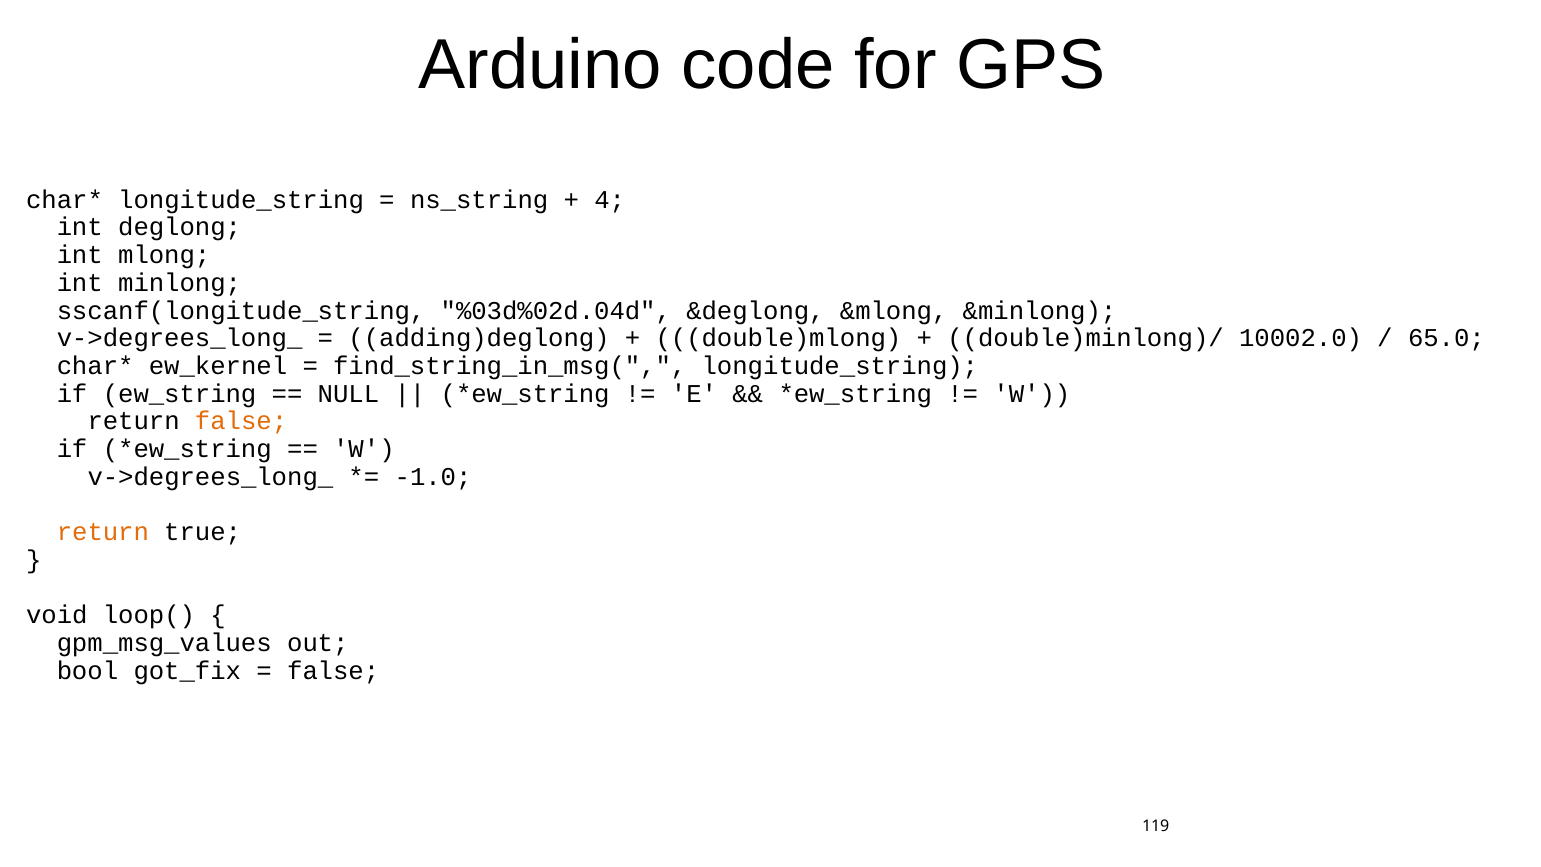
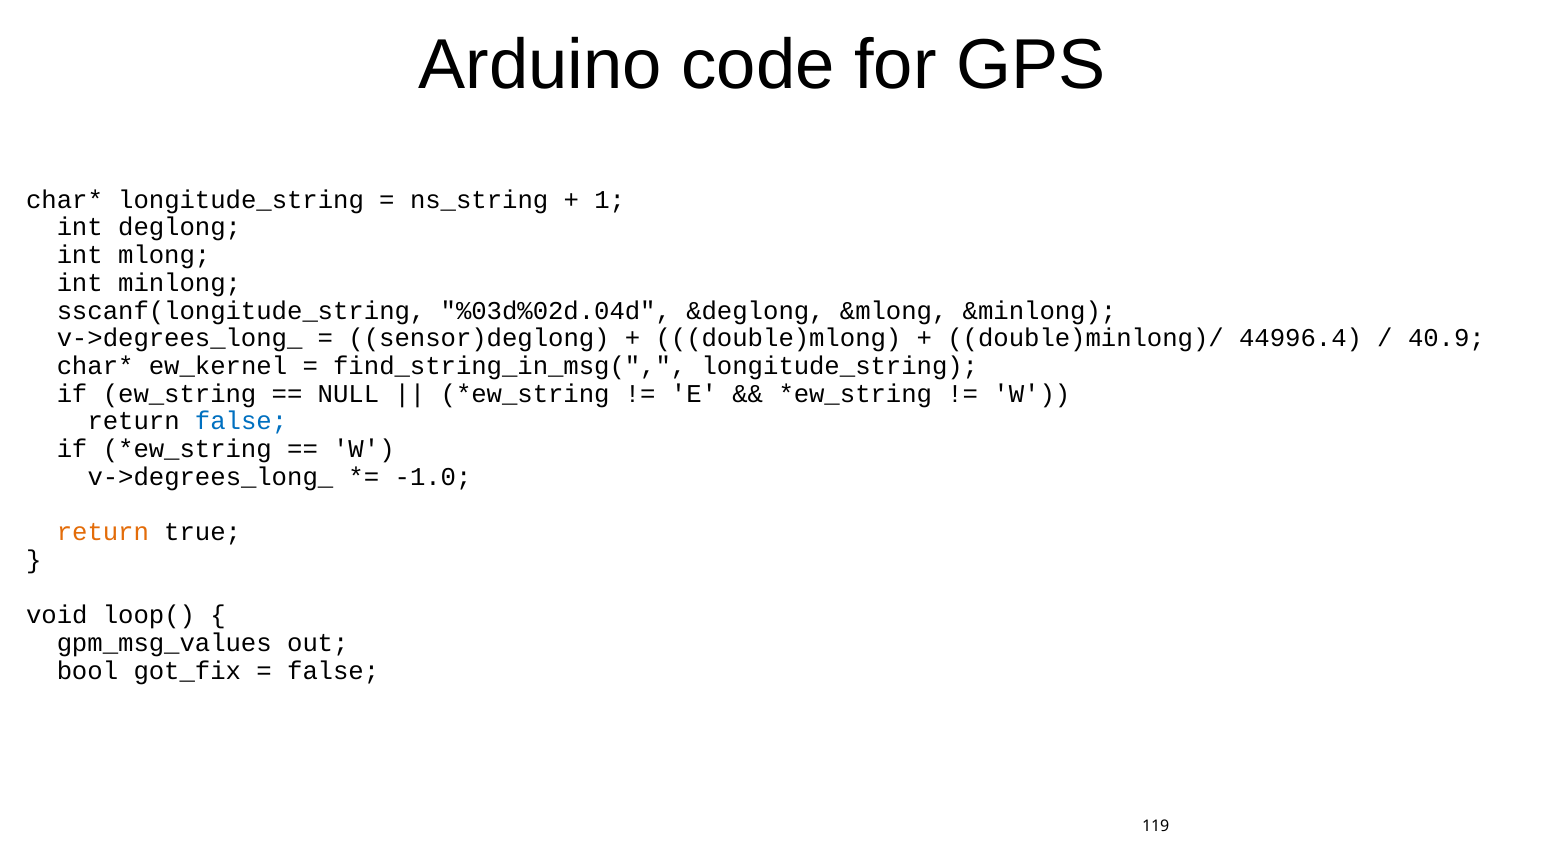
4: 4 -> 1 (610, 200)
adding)deglong: adding)deglong -> sensor)deglong (479, 338)
10002.0: 10002.0 -> 44996.4 (1301, 338)
65.0: 65.0 -> 40.9 (1446, 338)
false colour: orange -> blue (241, 421)
